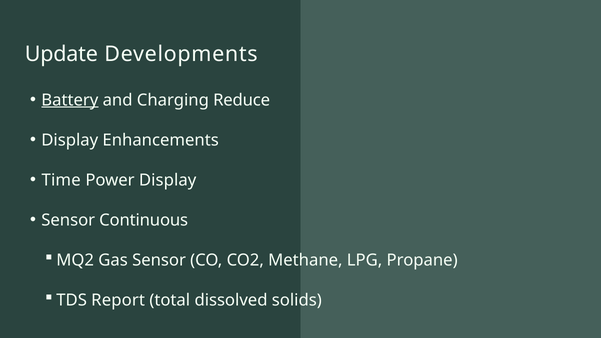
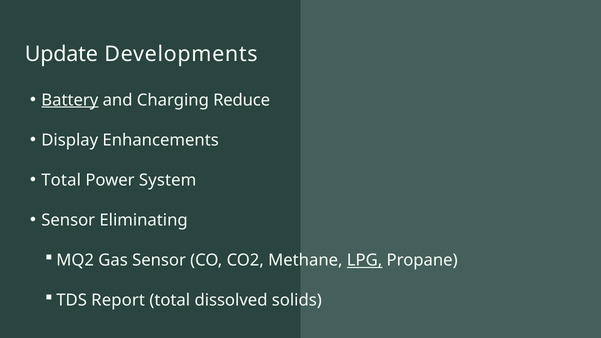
Time: Time -> Total (61, 180)
Power Display: Display -> System (168, 180)
Continuous: Continuous -> Eliminating (144, 220)
LPG underline: none -> present (365, 260)
